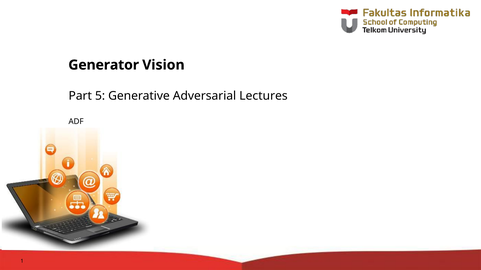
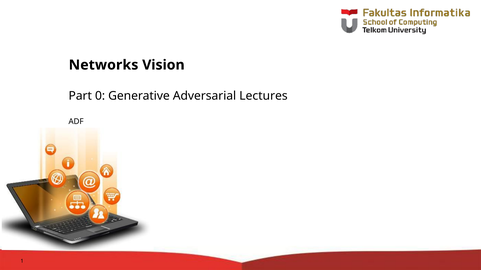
Generator: Generator -> Networks (104, 65)
5: 5 -> 0 (100, 96)
